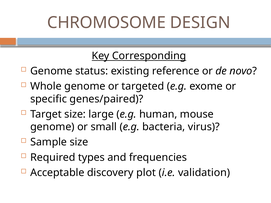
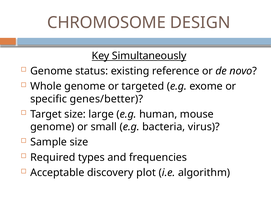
Corresponding: Corresponding -> Simultaneously (149, 56)
genes/paired: genes/paired -> genes/better (106, 99)
validation: validation -> algorithm (204, 173)
